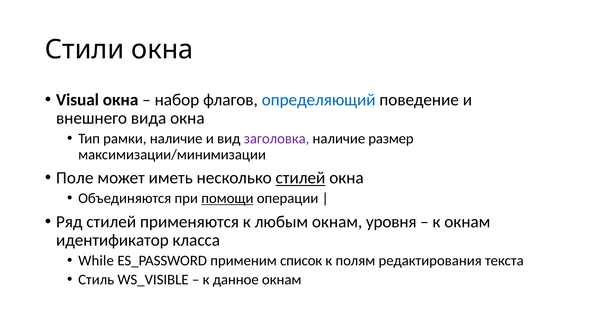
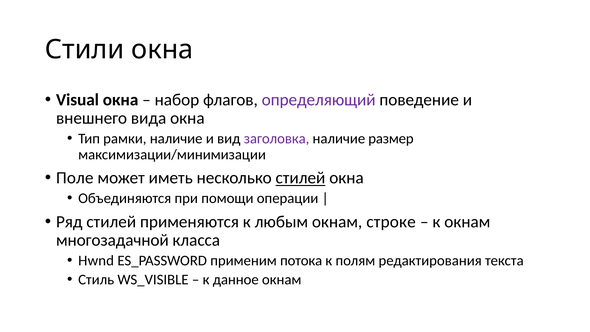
определяющий colour: blue -> purple (319, 100)
помощи underline: present -> none (227, 198)
уровня: уровня -> строке (391, 222)
идентификатор: идентификатор -> многозадачной (112, 240)
While: While -> Hwnd (96, 260)
список: список -> потока (301, 260)
